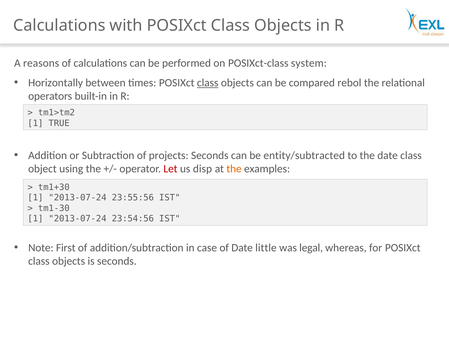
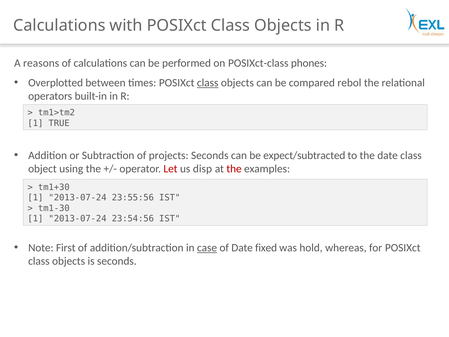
system: system -> phones (309, 63)
Horizontally: Horizontally -> Overplotted (56, 83)
entity/subtracted: entity/subtracted -> expect/subtracted (304, 155)
the colour: orange -> red (234, 169)
case underline: none -> present (207, 248)
little: little -> fixed (266, 248)
legal: legal -> hold (311, 248)
